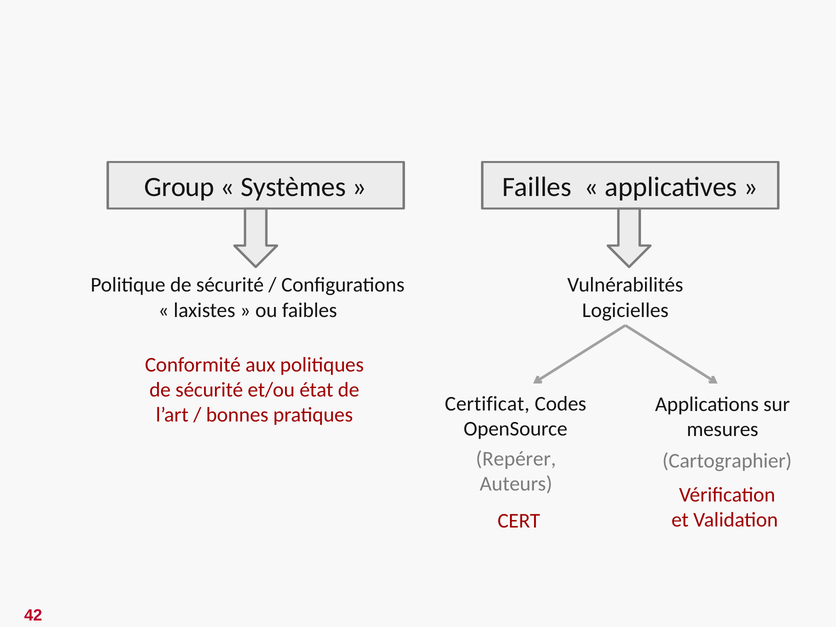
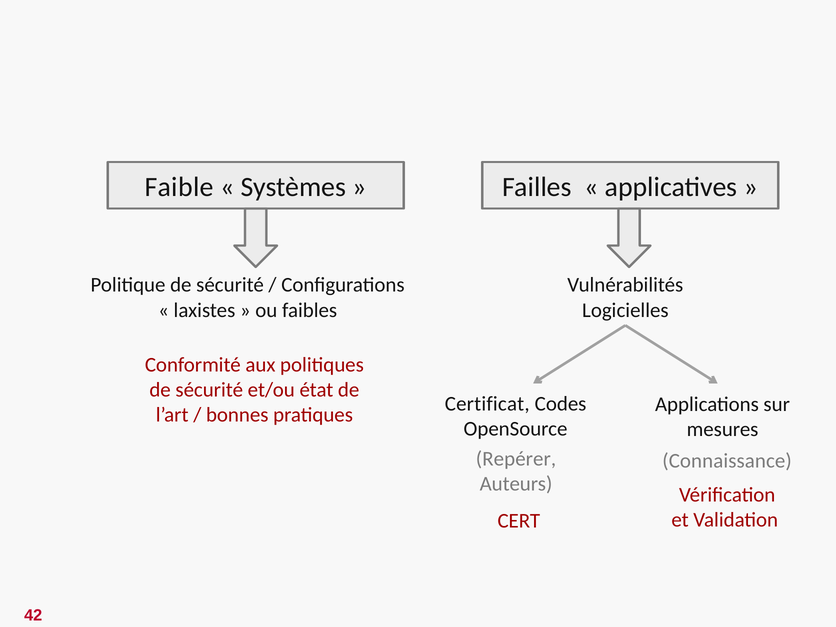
Group: Group -> Faible (179, 187)
Cartographier: Cartographier -> Connaissance (727, 461)
